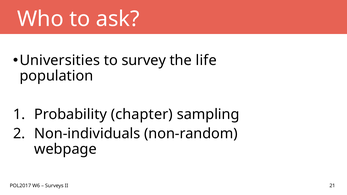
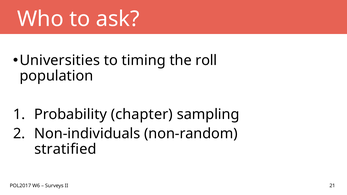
survey: survey -> timing (144, 60)
life: life -> roll (206, 60)
webpage: webpage -> stratified (65, 149)
